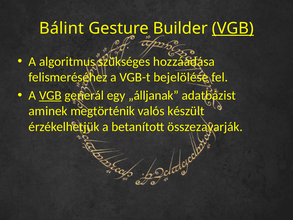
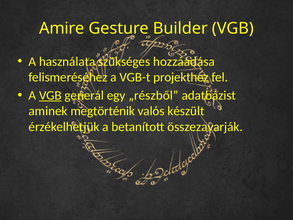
Bálint: Bálint -> Amire (62, 28)
VGB underline: present -> none (233, 28)
algoritmus: algoritmus -> használata (67, 61)
bejelölése: bejelölése -> projekthez (181, 77)
„álljanak: „álljanak -> „részből (153, 95)
